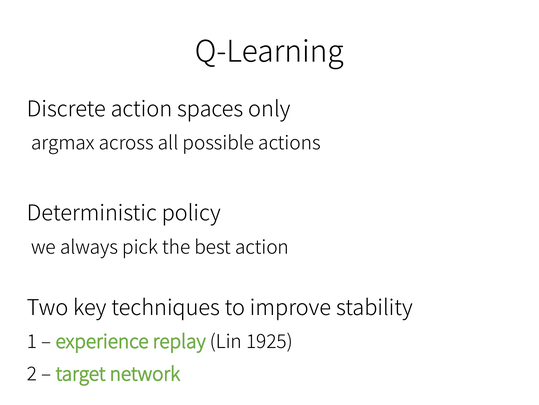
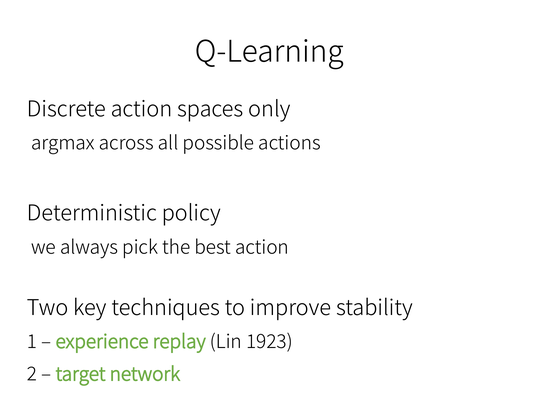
1925: 1925 -> 1923 (269, 341)
